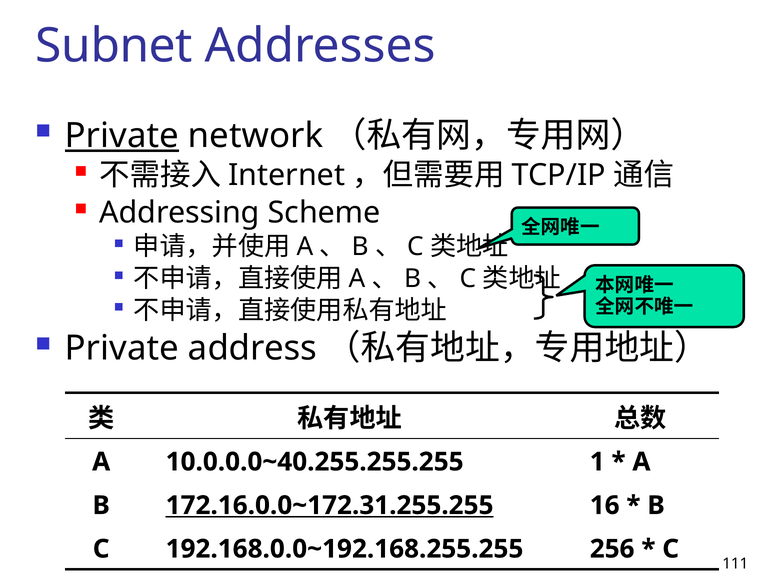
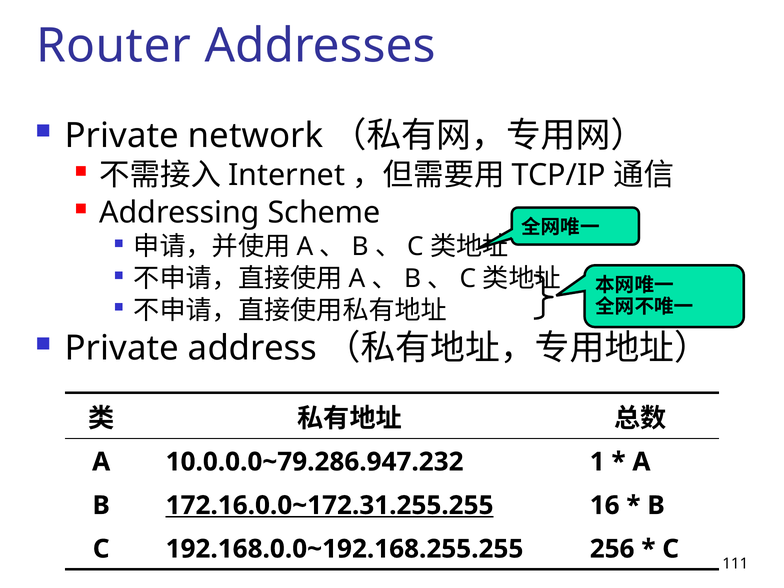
Subnet: Subnet -> Router (114, 46)
Private underline: present -> none (122, 136)
10.0.0.0~40.255.255.255: 10.0.0.0~40.255.255.255 -> 10.0.0.0~79.286.947.232 (315, 462)
